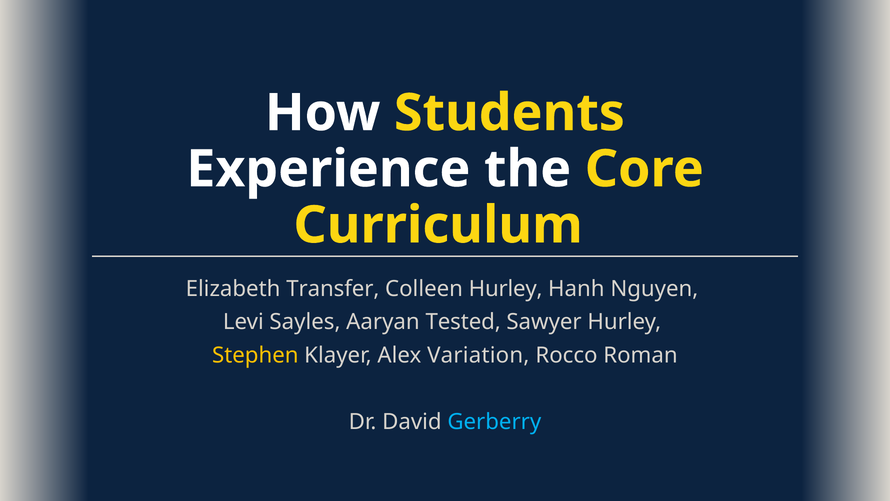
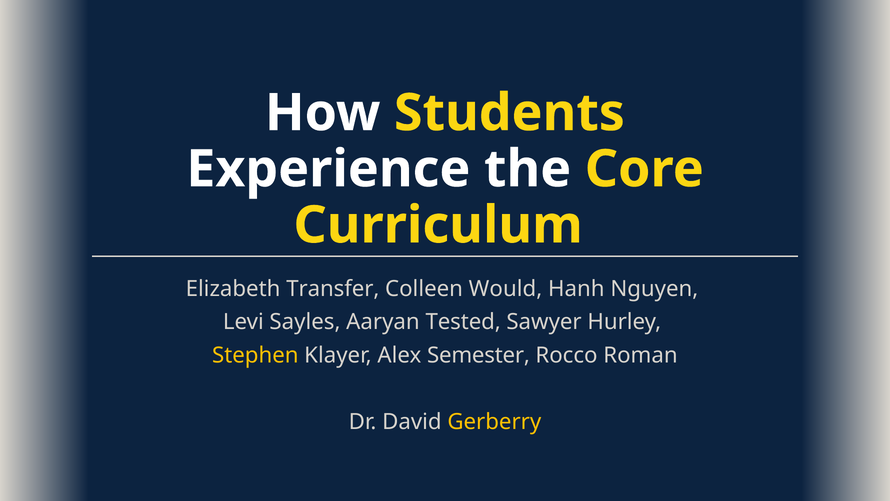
Colleen Hurley: Hurley -> Would (506, 289)
Variation: Variation -> Semester (478, 355)
Gerberry colour: light blue -> yellow (494, 422)
